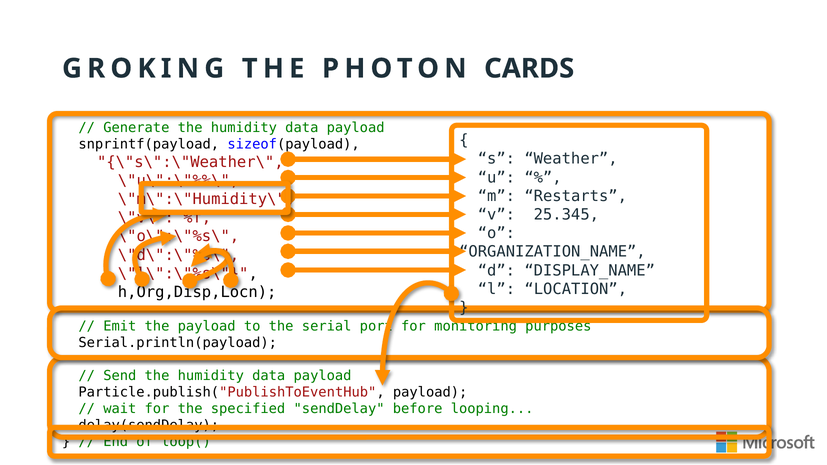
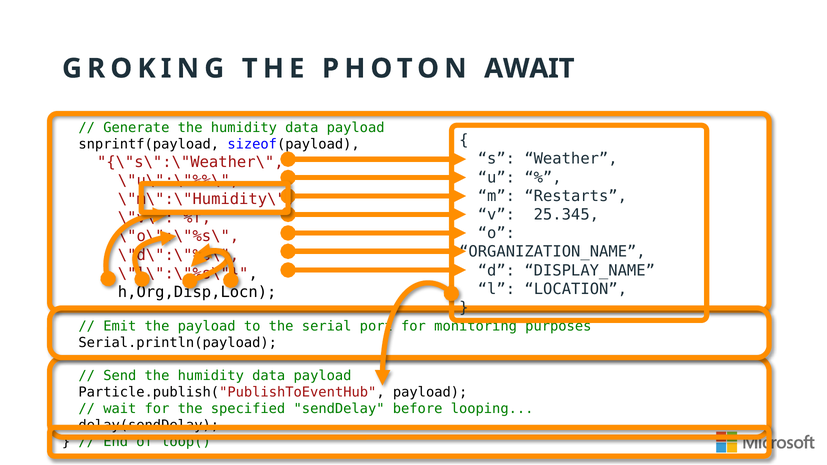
CARDS: CARDS -> AWAIT (529, 69)
